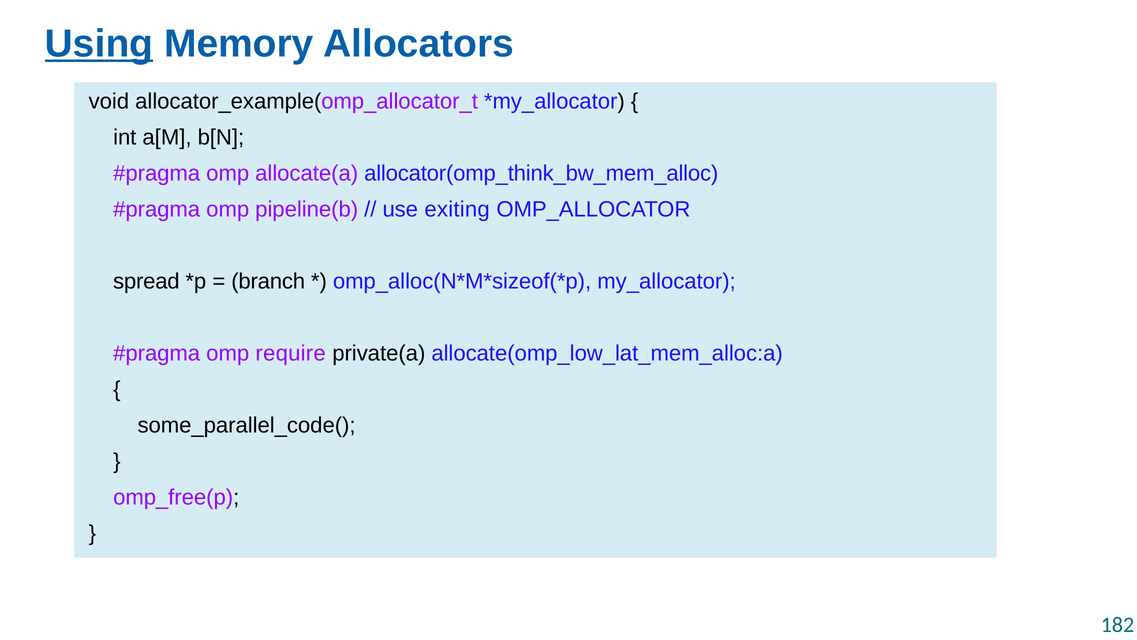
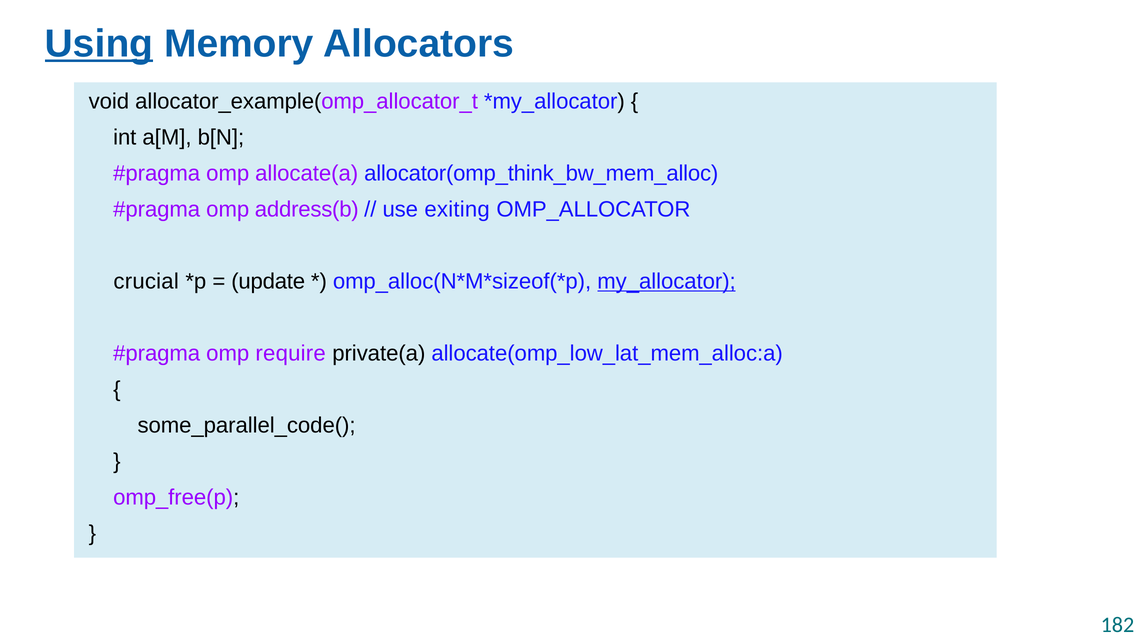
pipeline(b: pipeline(b -> address(b (307, 209)
spread: spread -> crucial (146, 281)
branch: branch -> update (268, 281)
my_allocator underline: none -> present (667, 281)
